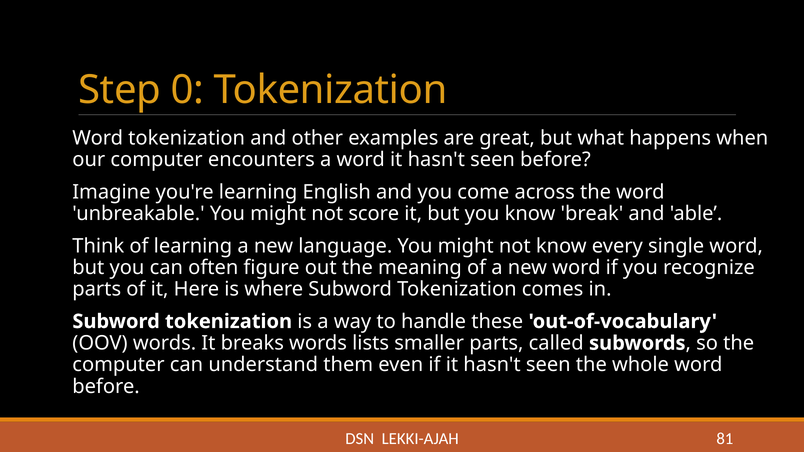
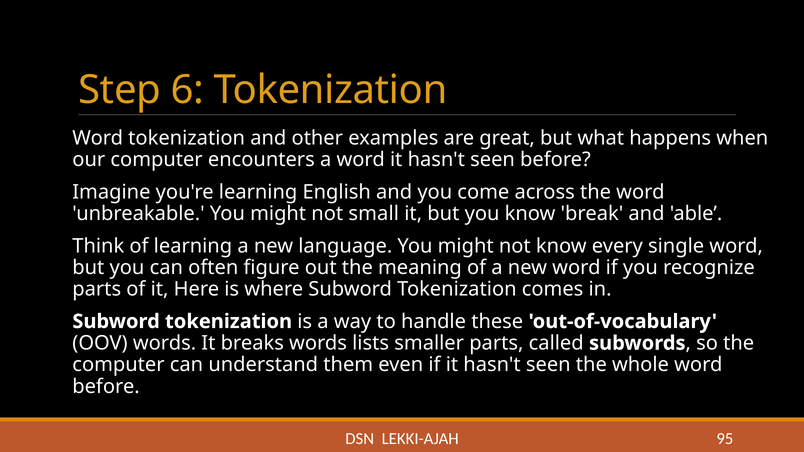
0: 0 -> 6 (187, 90)
score: score -> small (374, 214)
81: 81 -> 95 (725, 439)
